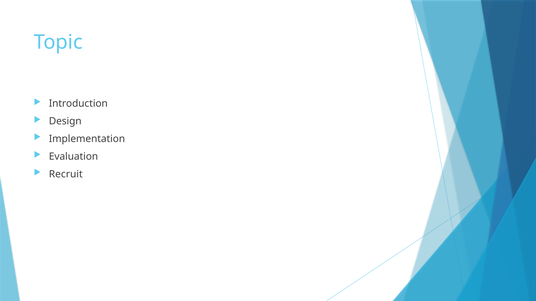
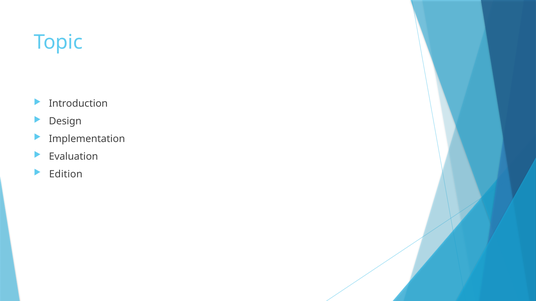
Recruit: Recruit -> Edition (66, 174)
